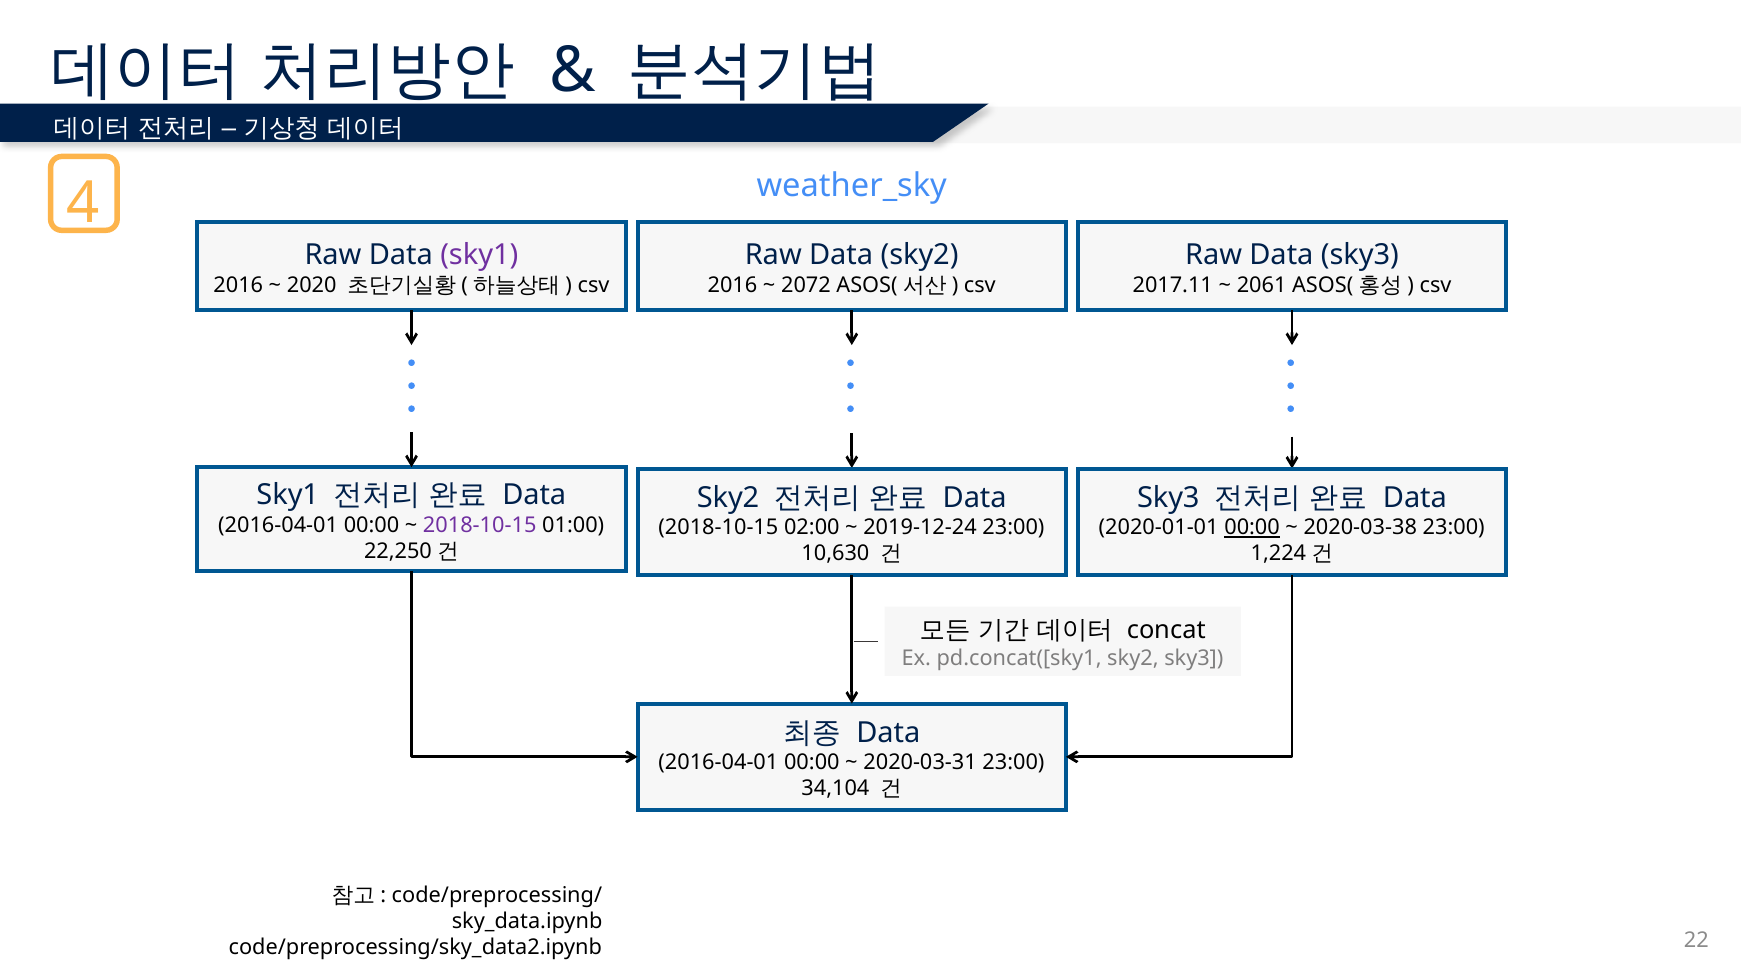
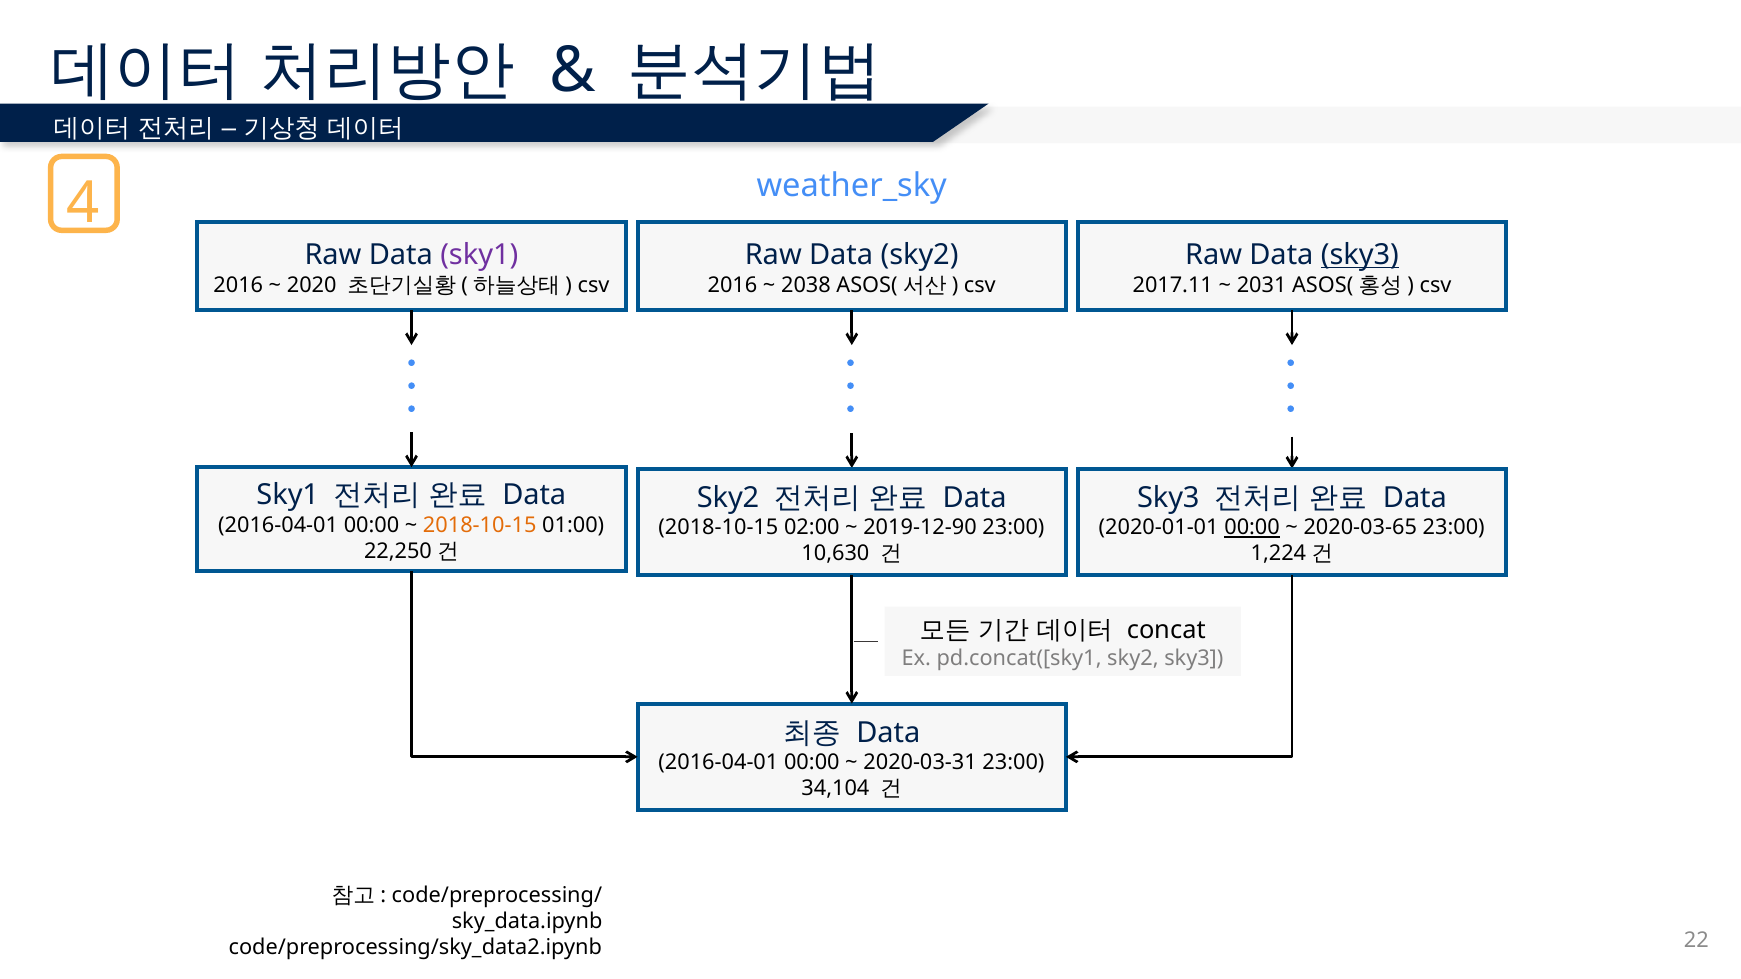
sky3 underline: none -> present (1360, 255)
2072: 2072 -> 2038 (806, 285)
2061: 2061 -> 2031 (1262, 285)
2018-10-15 colour: purple -> orange (480, 525)
2019-12-24: 2019-12-24 -> 2019-12-90 (920, 528)
2020-03-38: 2020-03-38 -> 2020-03-65 (1360, 528)
